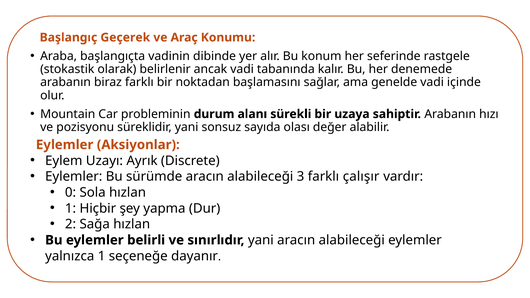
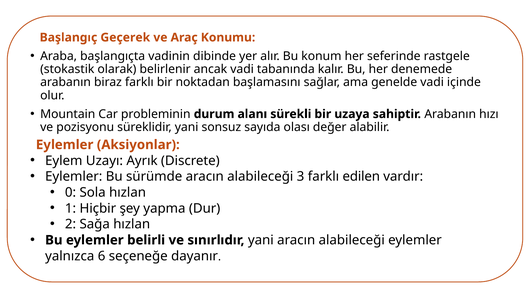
çalışır: çalışır -> edilen (361, 177)
yalnızca 1: 1 -> 6 (102, 256)
